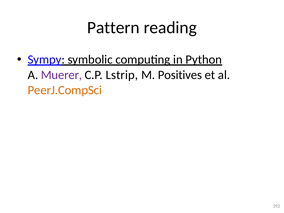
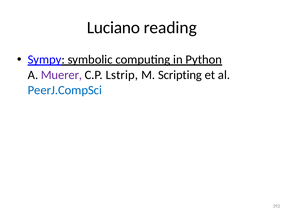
Pattern: Pattern -> Luciano (113, 27)
Positives: Positives -> Scripting (180, 75)
PeerJ.CompSci colour: orange -> blue (65, 90)
